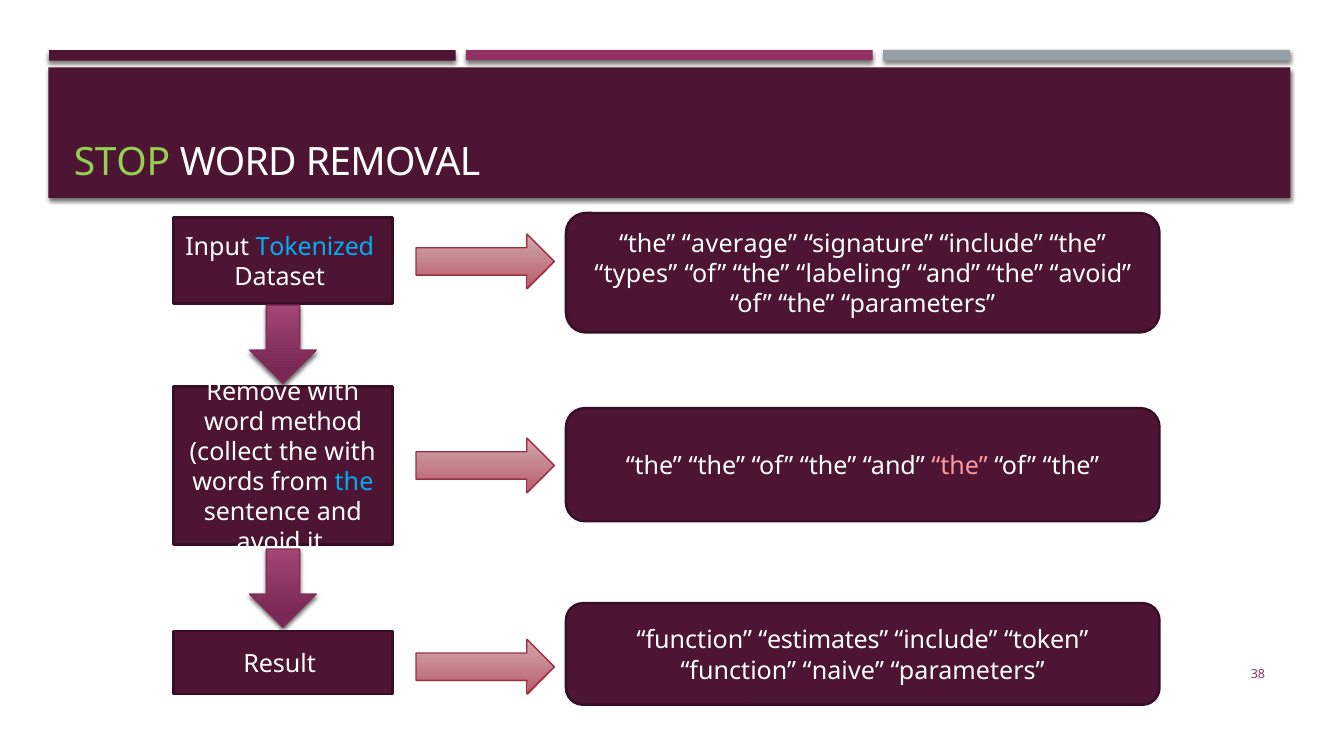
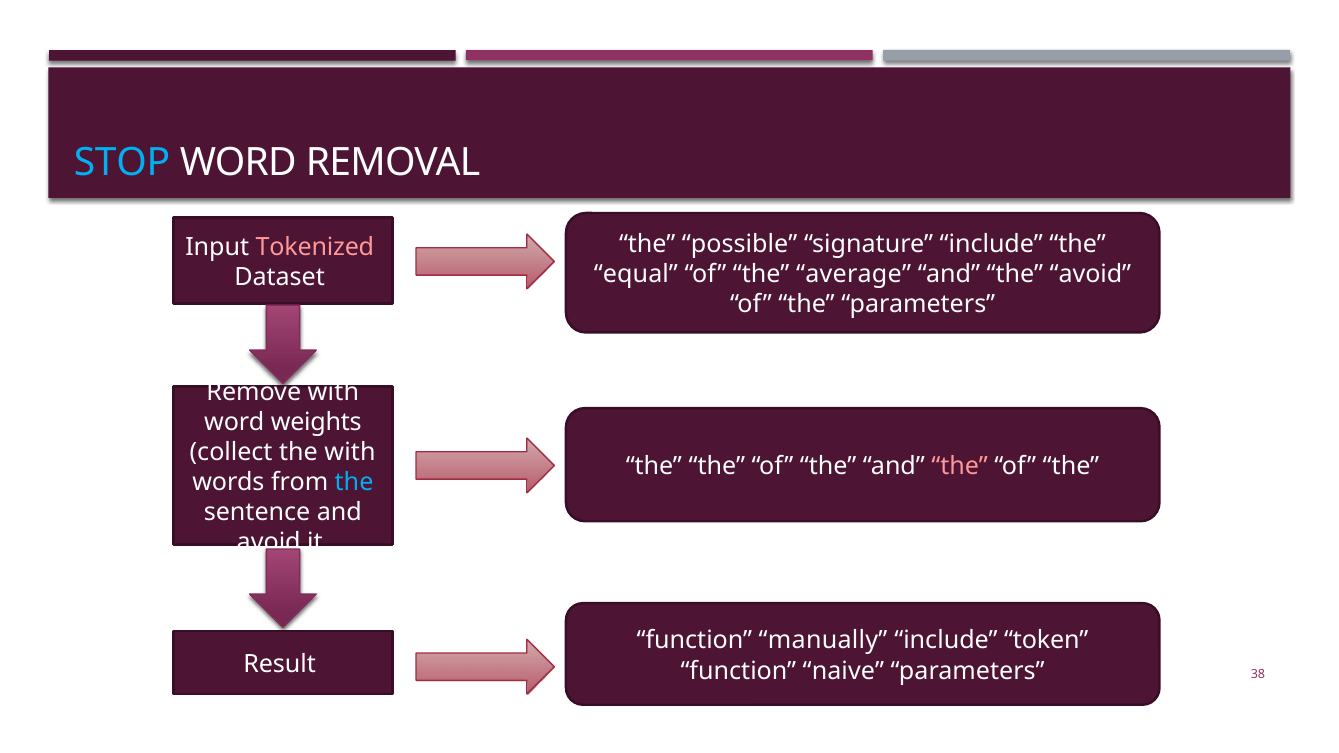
STOP colour: light green -> light blue (122, 163)
average: average -> possible (740, 244)
Tokenized colour: light blue -> pink (315, 247)
types: types -> equal (636, 275)
labeling: labeling -> average (854, 275)
method: method -> weights (316, 422)
estimates: estimates -> manually (823, 641)
